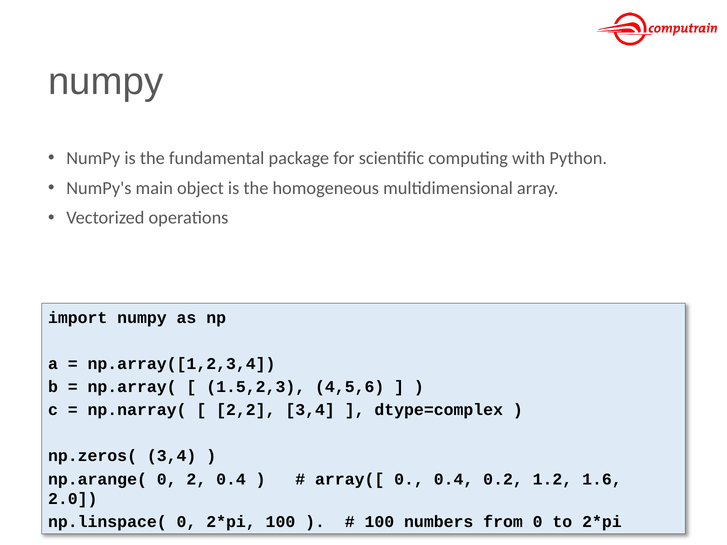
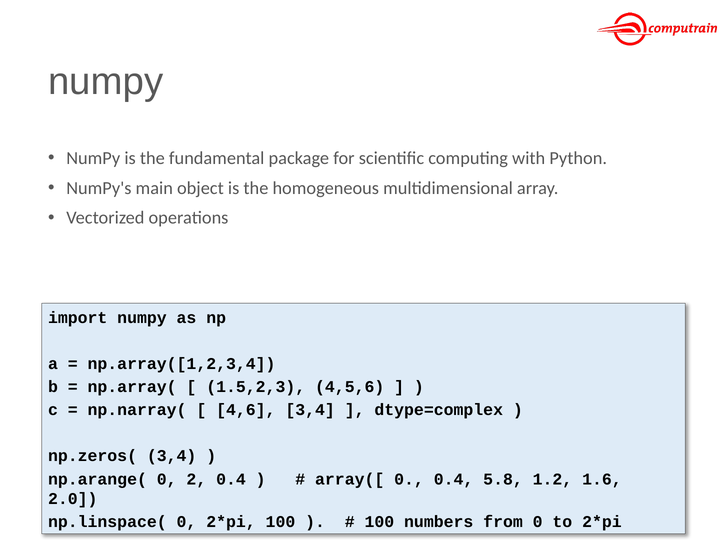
2,2: 2,2 -> 4,6 (246, 410)
0.2: 0.2 -> 5.8 (503, 479)
